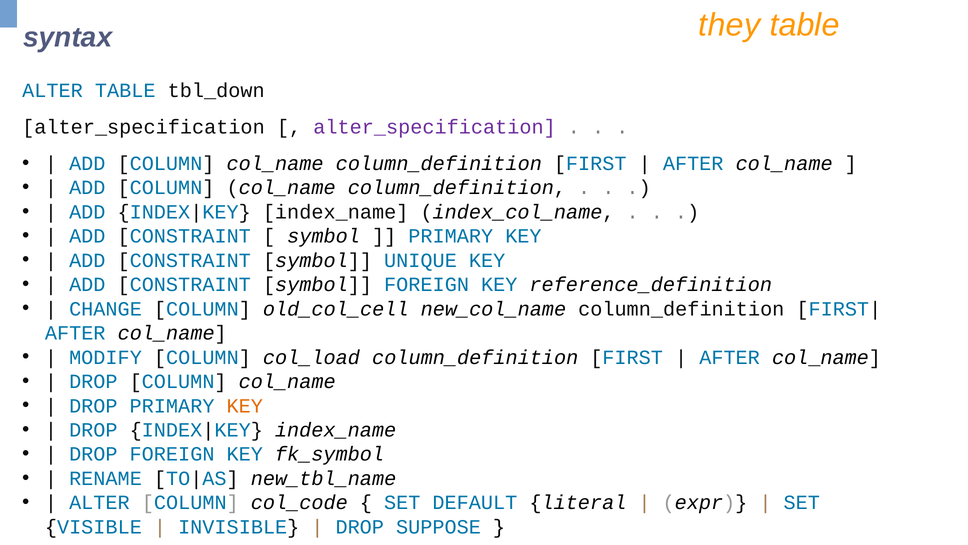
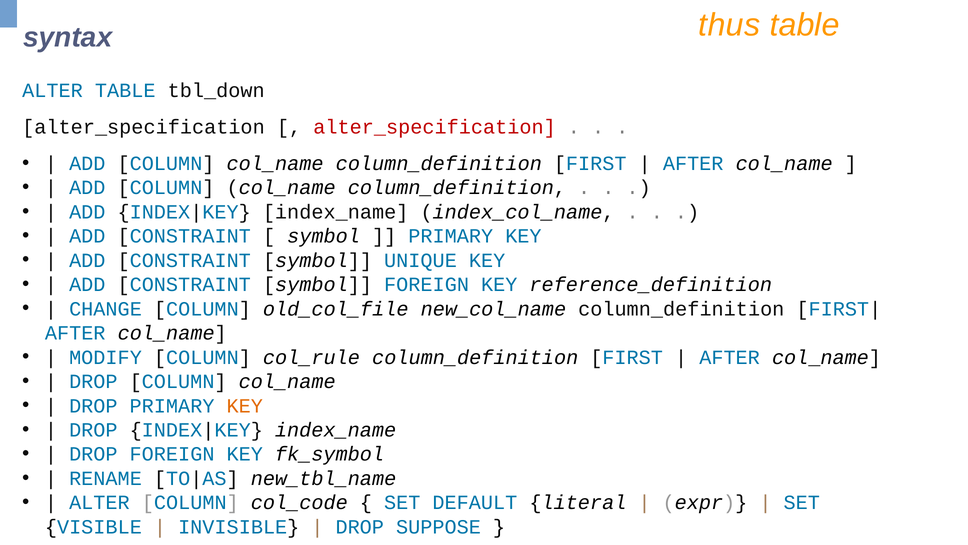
they: they -> thus (729, 25)
alter_specification colour: purple -> red (435, 127)
old_col_cell: old_col_cell -> old_col_file (336, 309)
col_load: col_load -> col_rule (311, 357)
